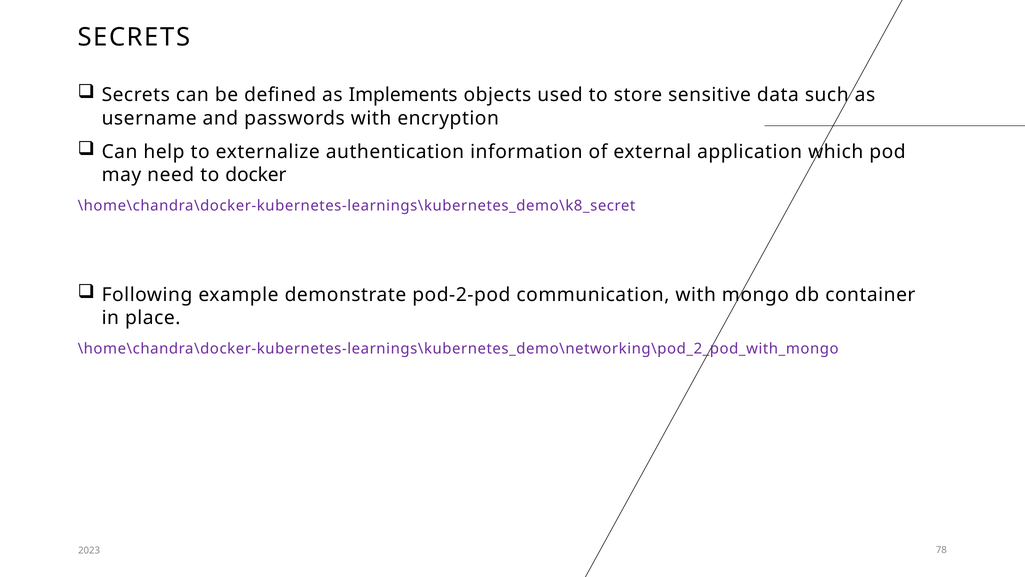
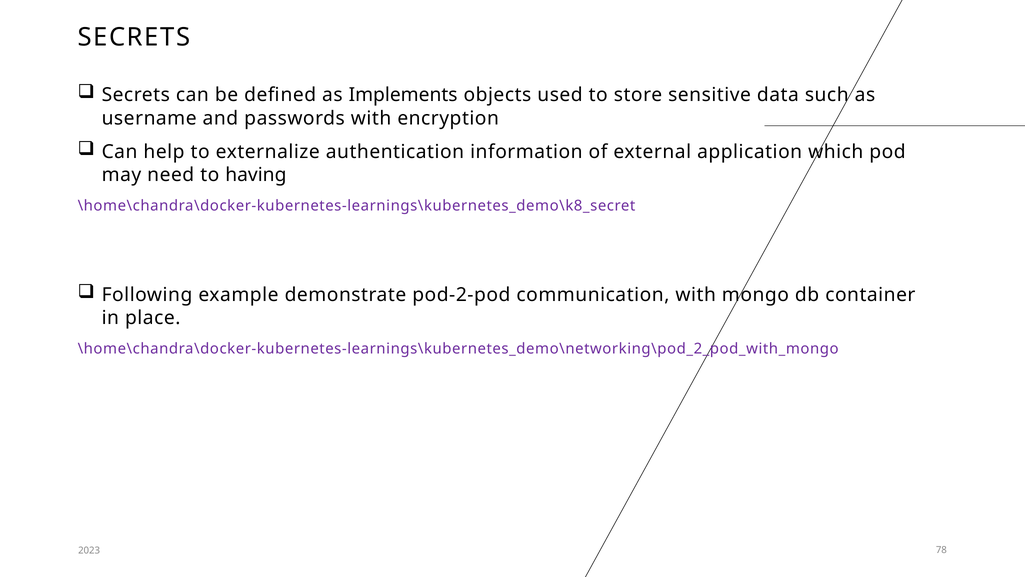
docker: docker -> having (256, 175)
